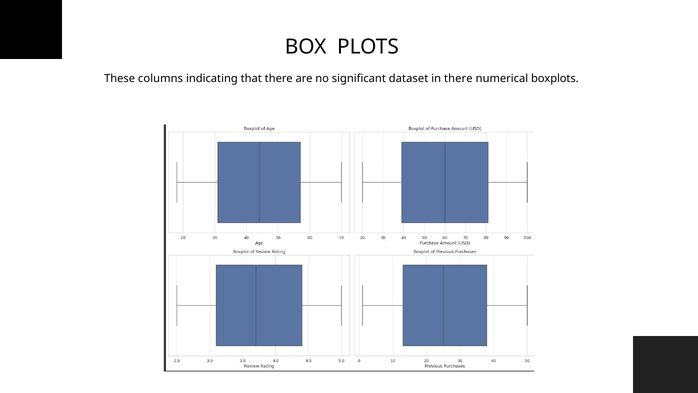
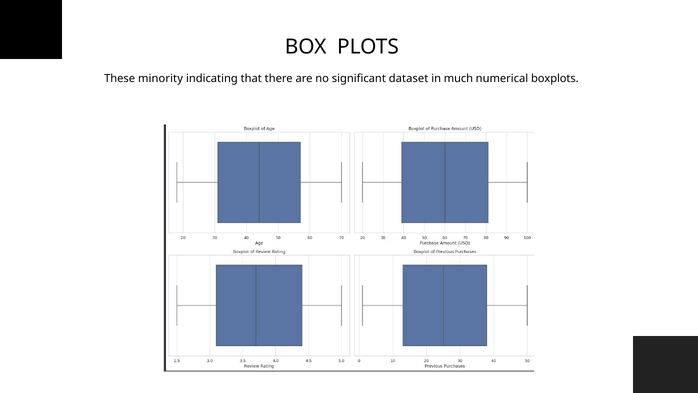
columns: columns -> minority (160, 79)
in there: there -> much (458, 79)
